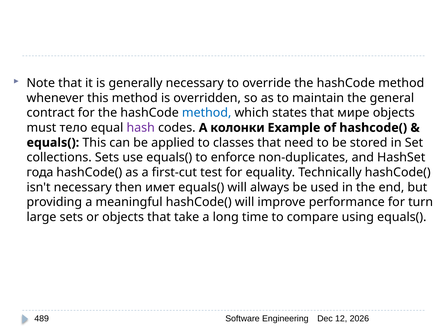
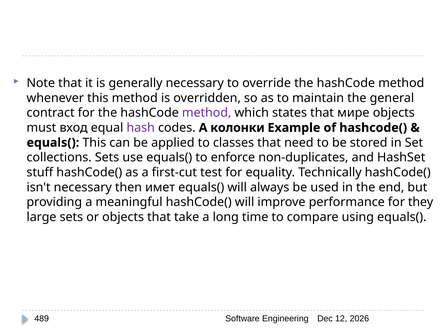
method colour: blue -> purple (207, 113)
тело: тело -> вход (74, 128)
года: года -> stuff (40, 173)
turn: turn -> they (421, 202)
